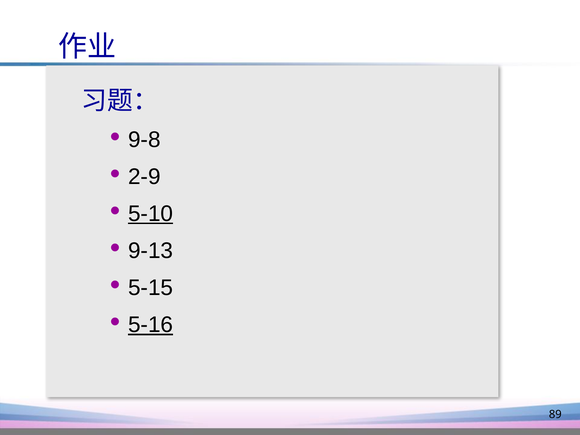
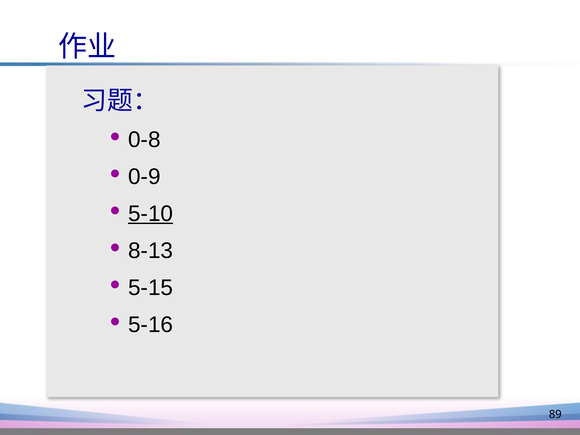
9-8: 9-8 -> 0-8 (144, 140)
2-9: 2-9 -> 0-9 (144, 177)
9-13: 9-13 -> 8-13 (151, 251)
5-16 underline: present -> none (151, 325)
